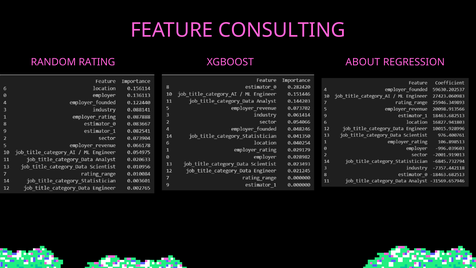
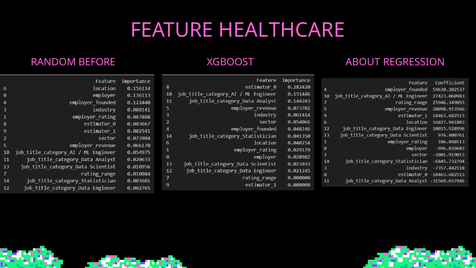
CONSULTING: CONSULTING -> HEALTHCARE (282, 30)
RATING: RATING -> BEFORE (97, 62)
